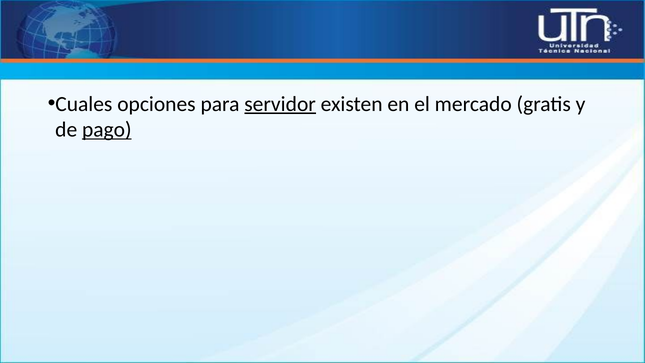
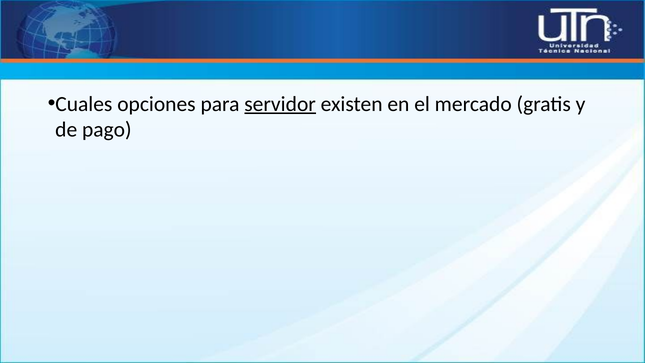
pago underline: present -> none (107, 130)
